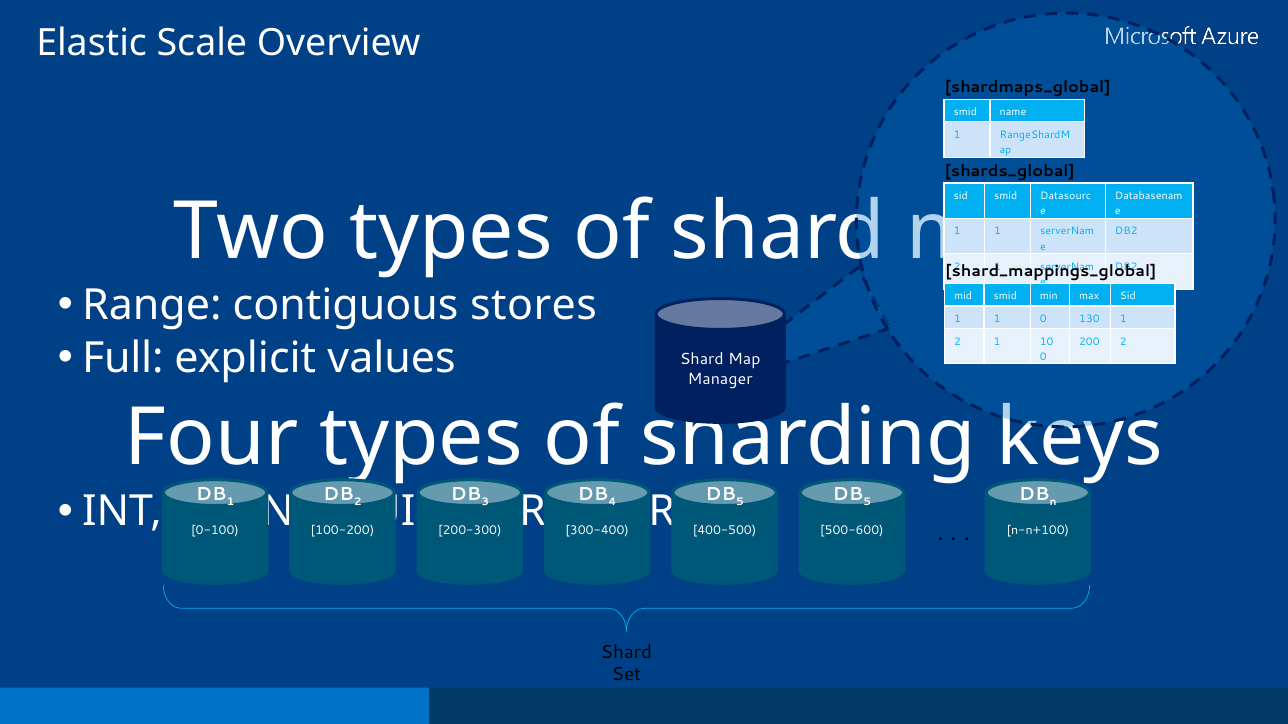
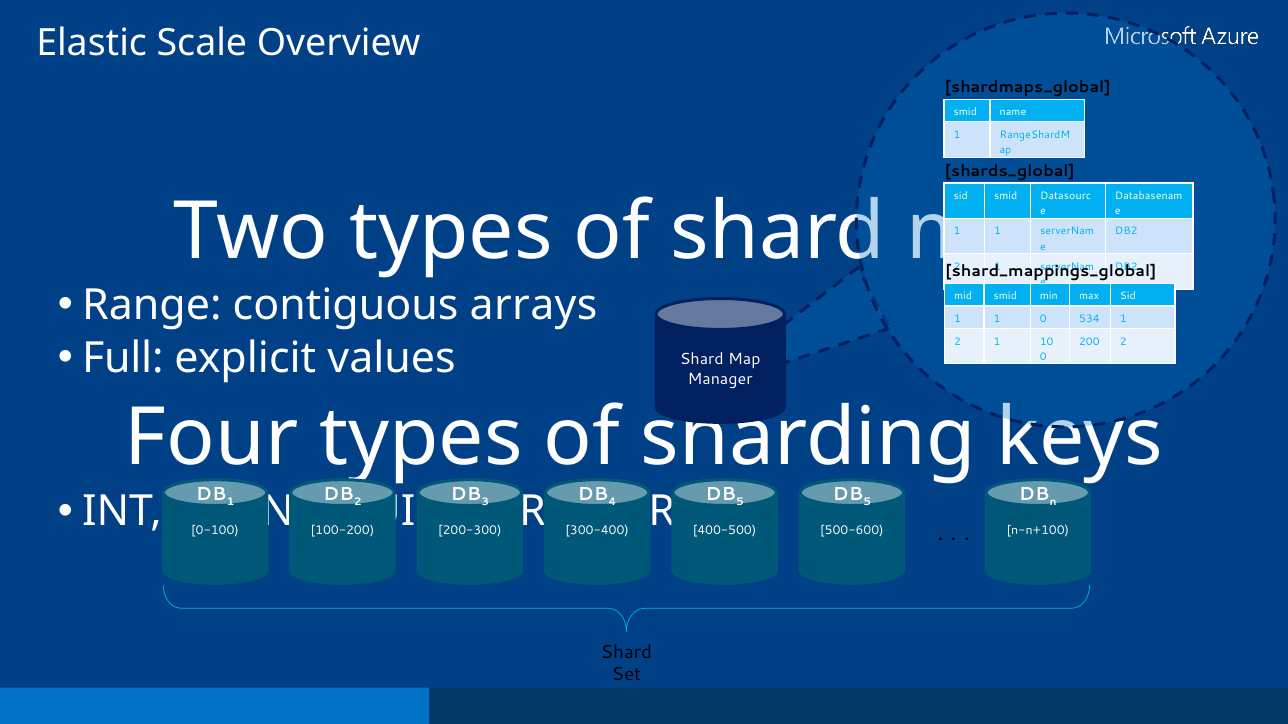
stores: stores -> arrays (534, 306)
130: 130 -> 534 (1089, 319)
